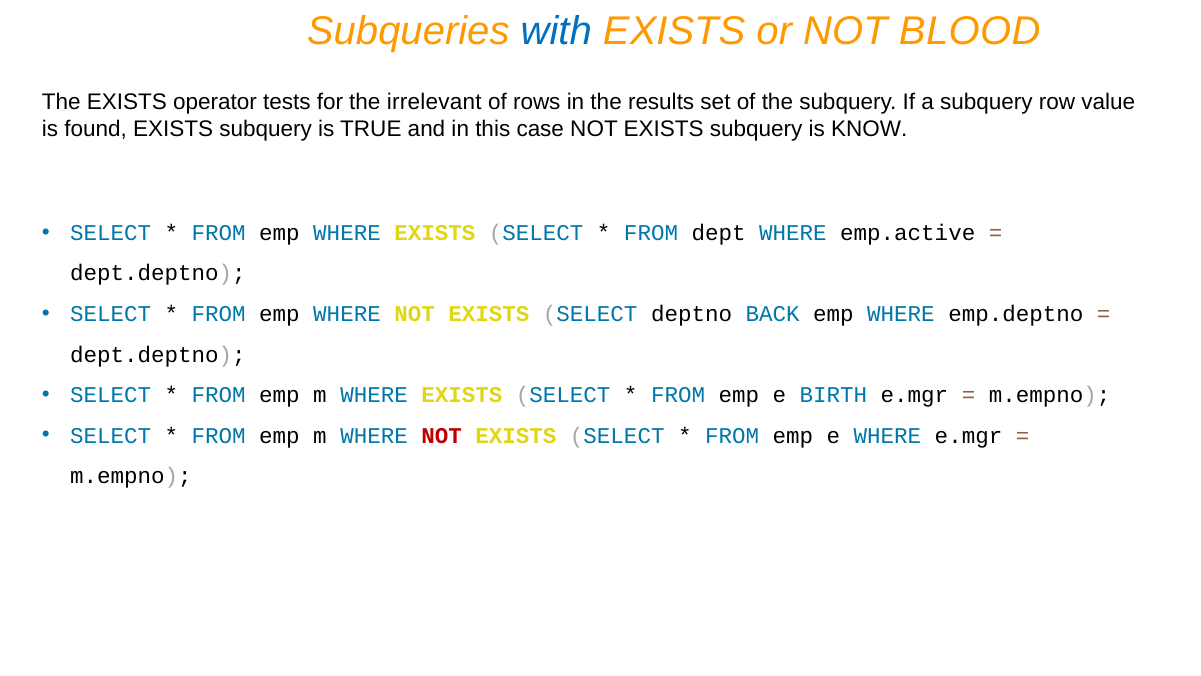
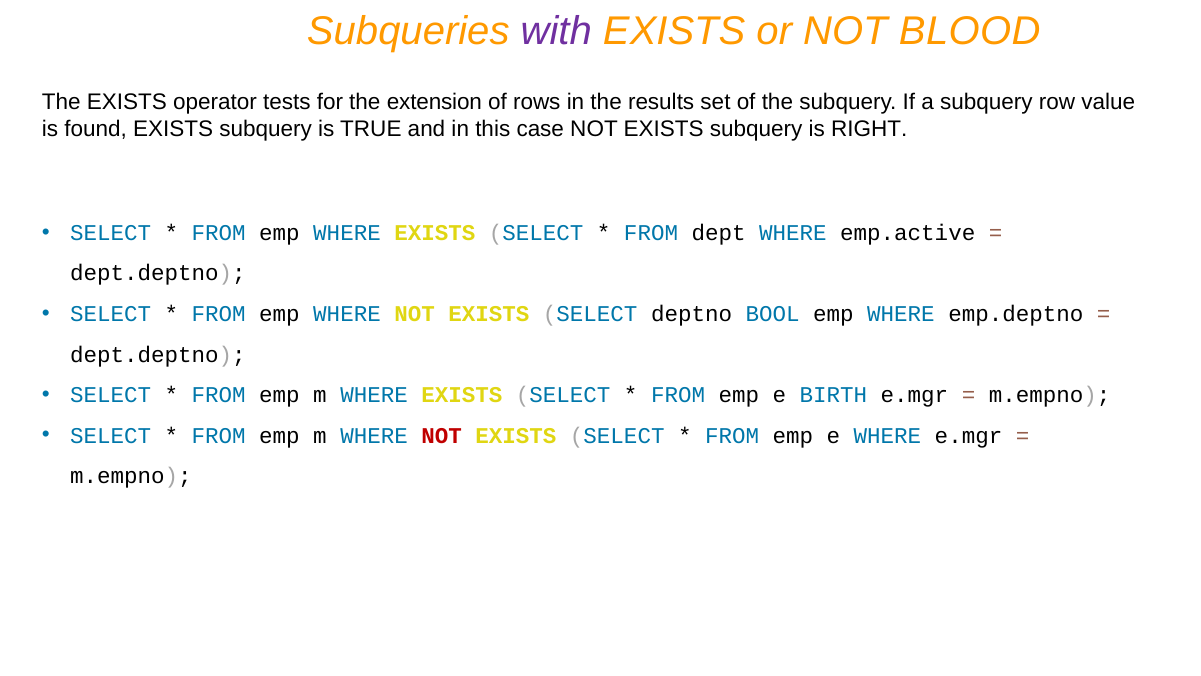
with colour: blue -> purple (556, 31)
irrelevant: irrelevant -> extension (434, 102)
KNOW: KNOW -> RIGHT (869, 129)
BACK: BACK -> BOOL (773, 314)
